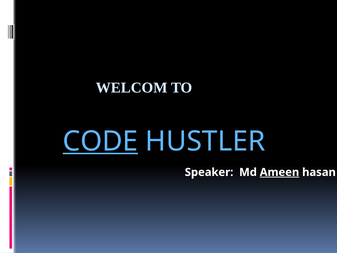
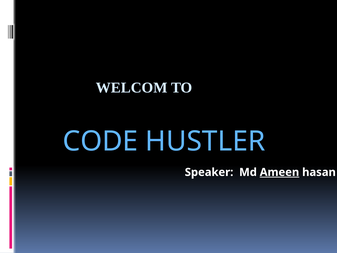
CODE underline: present -> none (100, 141)
